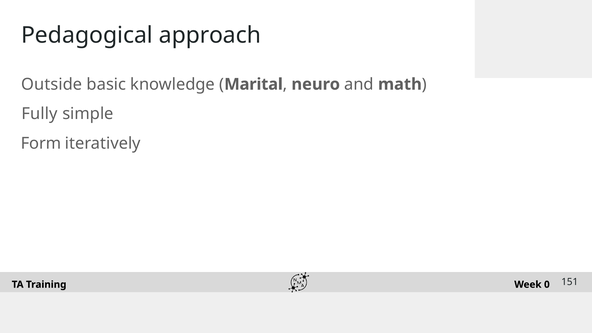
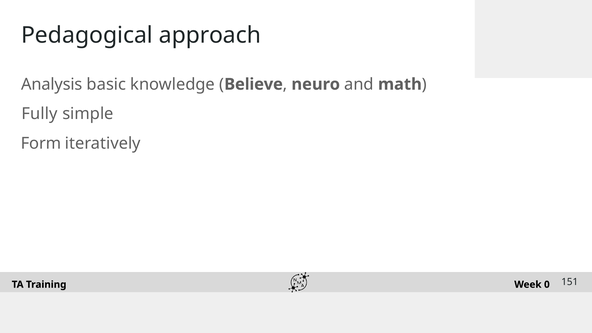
Outside: Outside -> Analysis (52, 84)
Marital: Marital -> Believe (254, 84)
